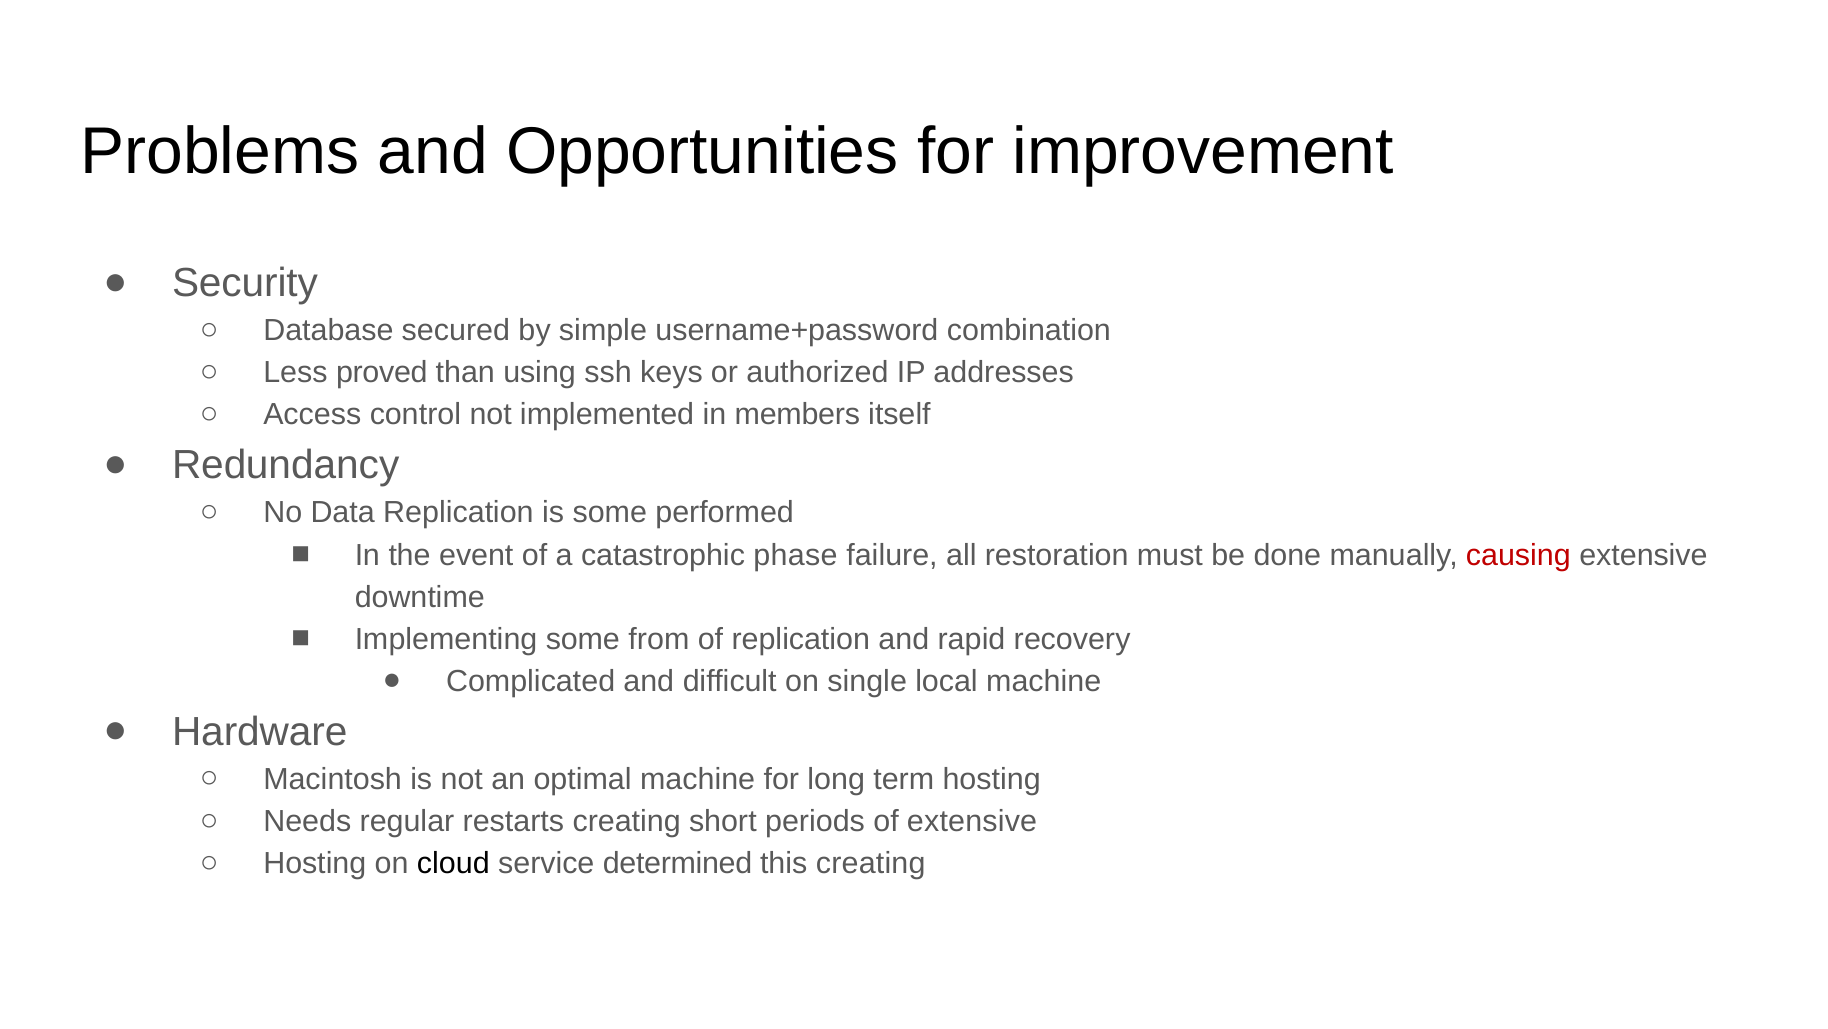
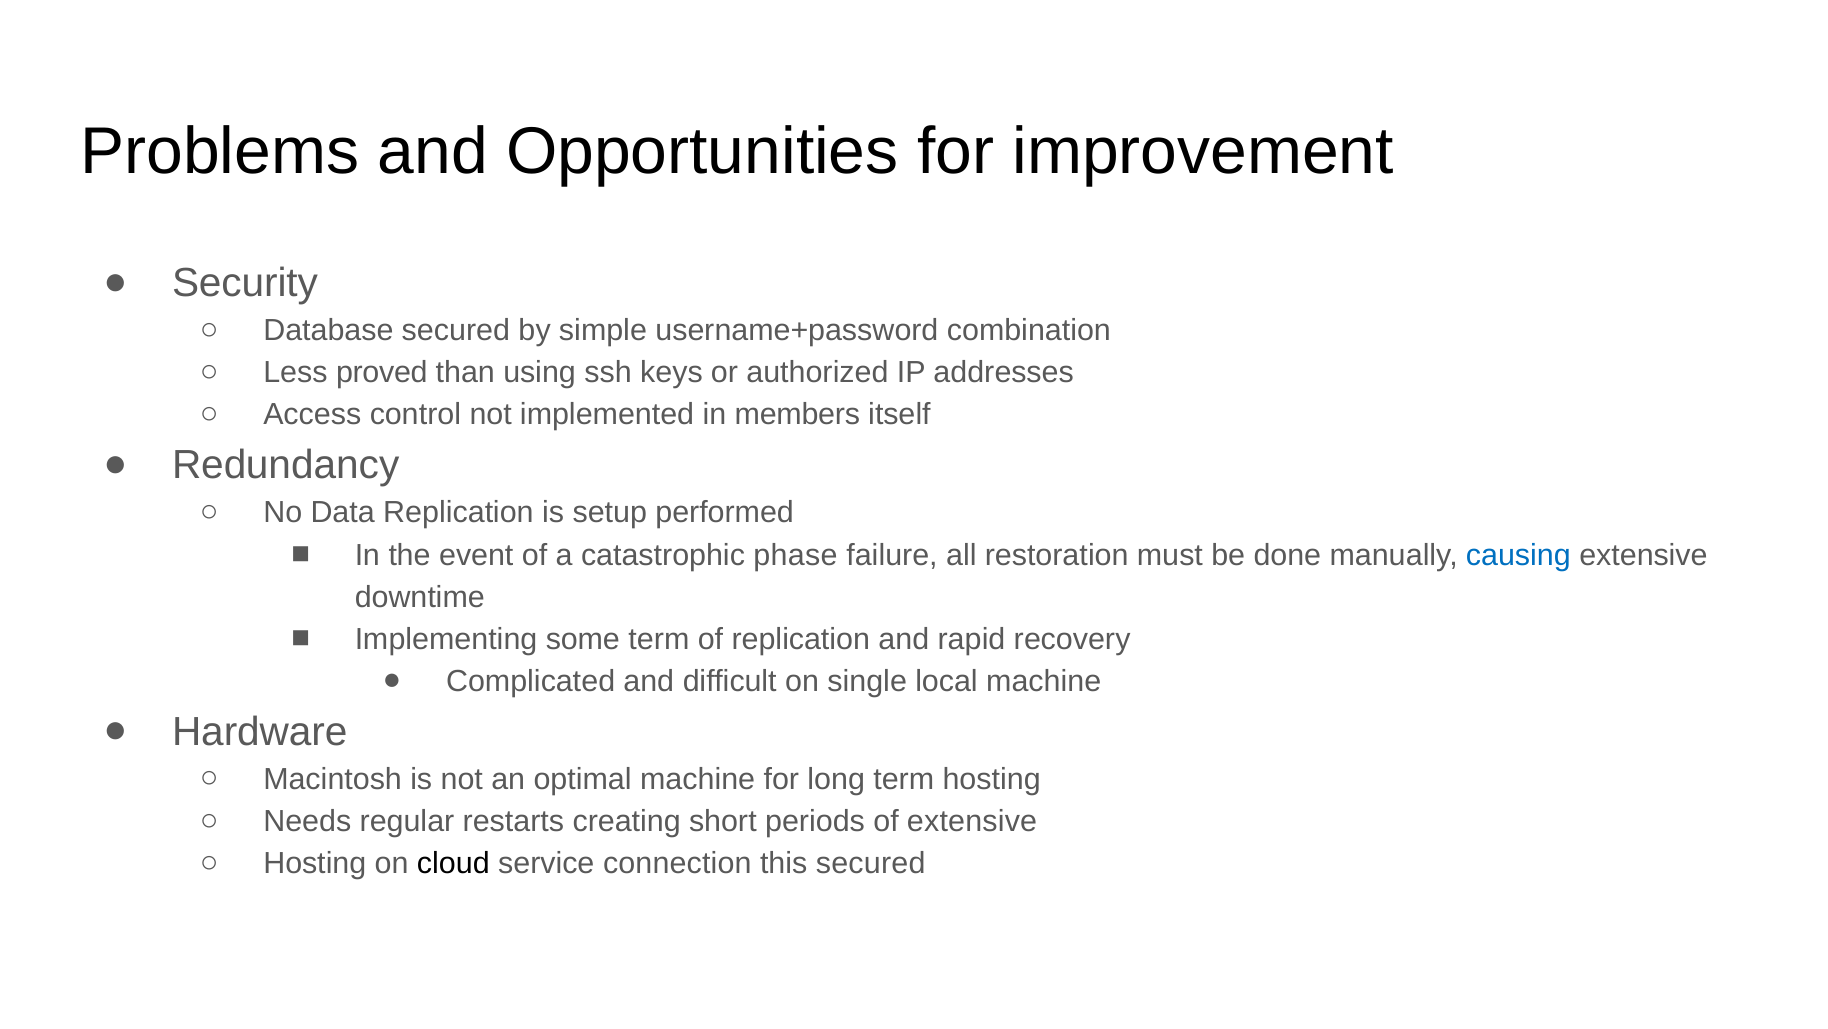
is some: some -> setup (610, 513)
causing colour: red -> blue (1518, 555)
some from: from -> term (659, 639)
determined: determined -> connection (677, 863)
this creating: creating -> secured (871, 863)
